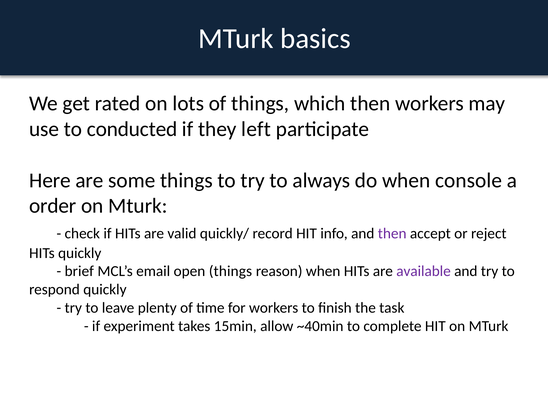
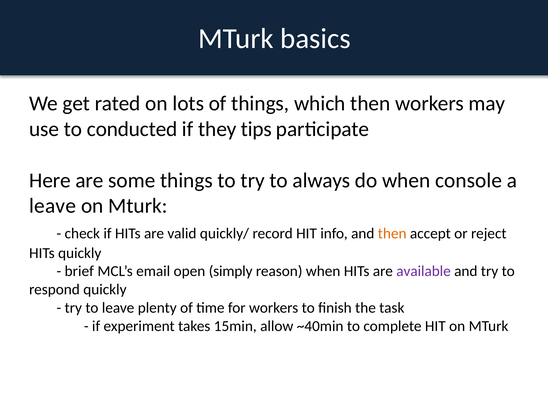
left: left -> tips (256, 129)
order: order -> leave (53, 206)
then colour: purple -> orange (392, 234)
open things: things -> simply (231, 271)
